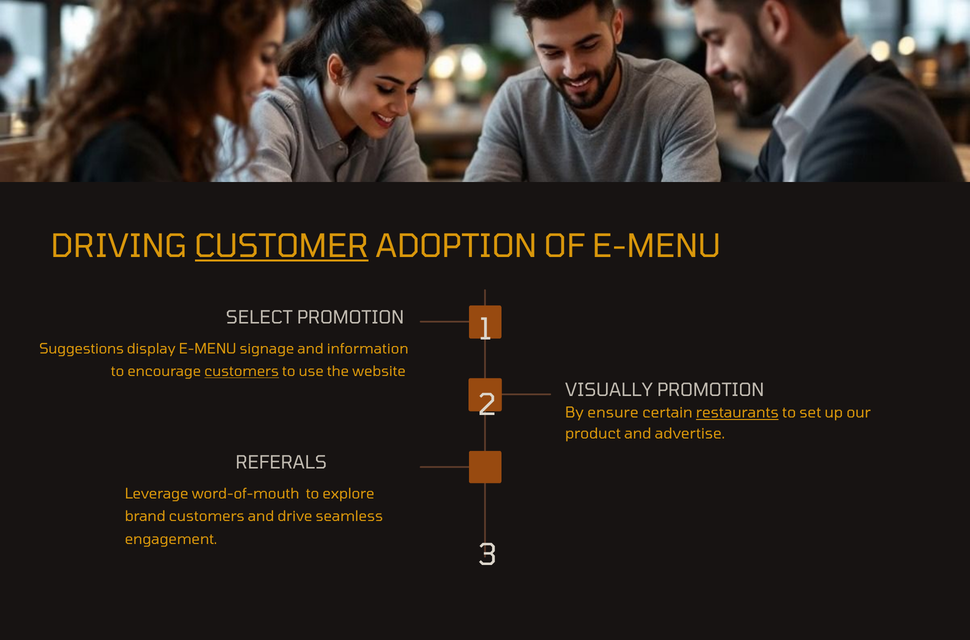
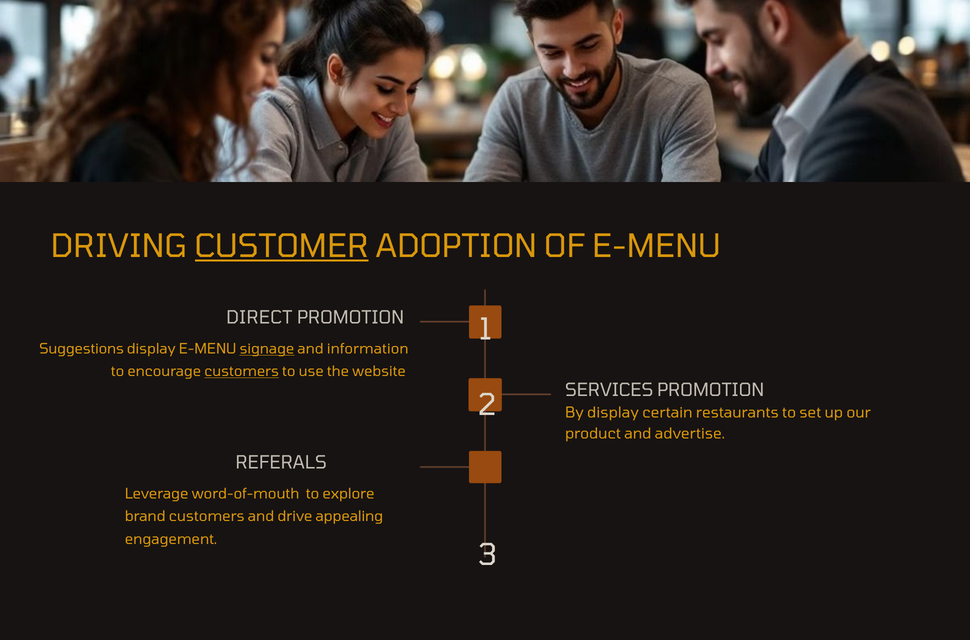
SELECT: SELECT -> DIRECT (259, 318)
signage underline: none -> present (267, 349)
VISUALLY: VISUALLY -> SERVICES (609, 390)
By ensure: ensure -> display (613, 413)
restaurants underline: present -> none (737, 413)
seamless: seamless -> appealing (349, 517)
